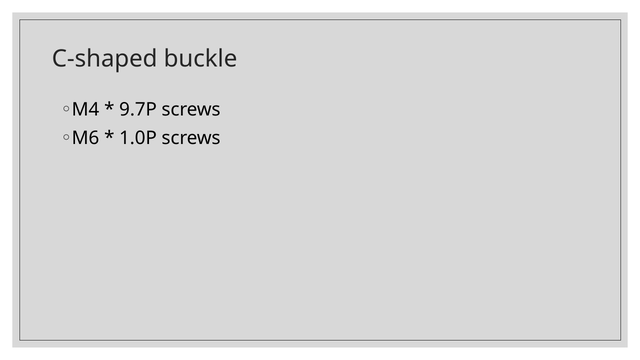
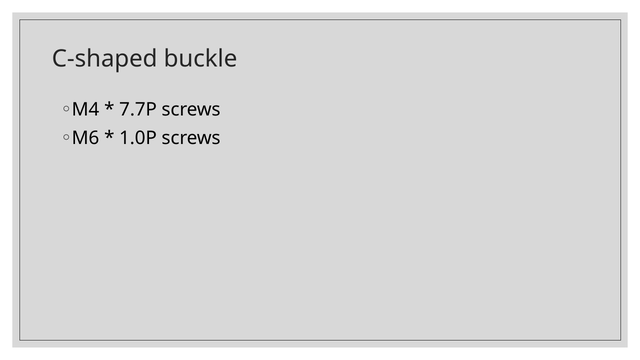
9.7P: 9.7P -> 7.7P (138, 110)
